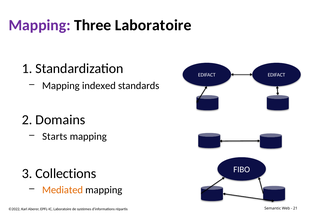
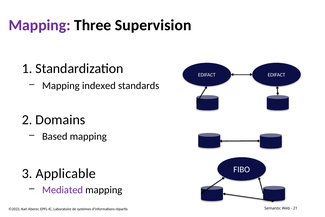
Three Laboratoire: Laboratoire -> Supervision (153, 25)
Starts: Starts -> Based (55, 136)
Collections: Collections -> Applicable (66, 173)
Mediated colour: orange -> purple (63, 190)
